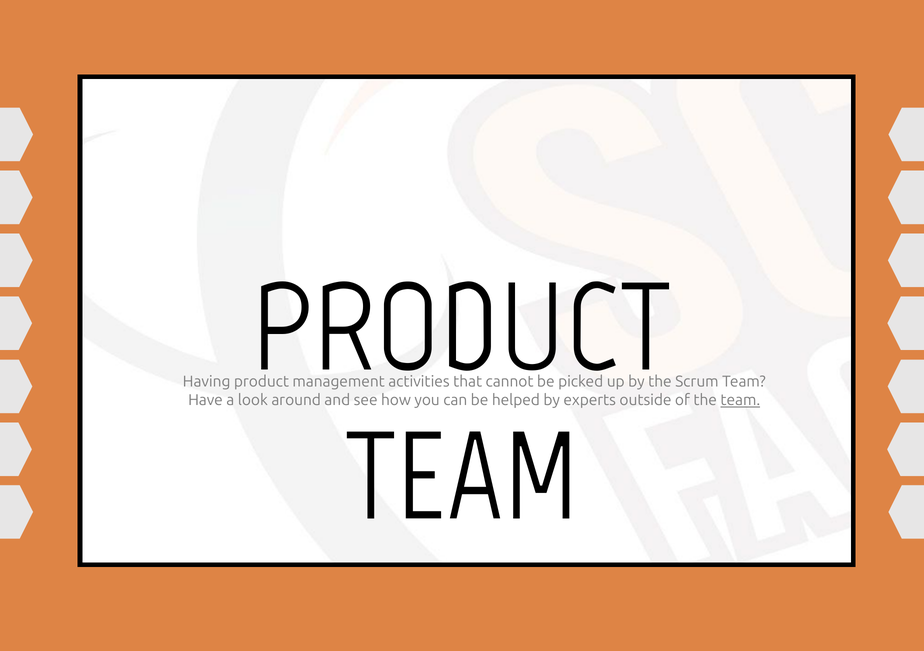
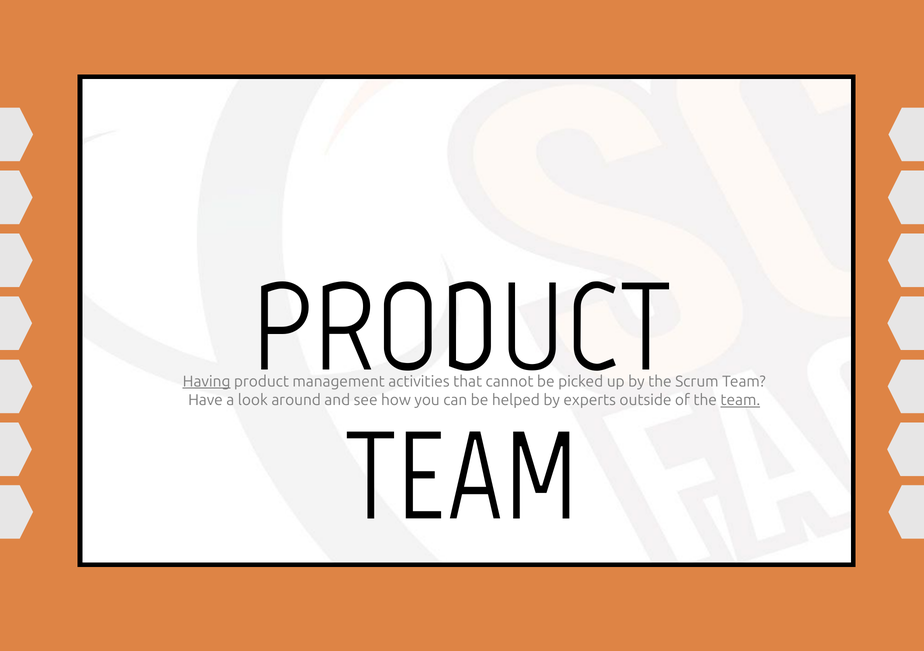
Having underline: none -> present (207, 382)
